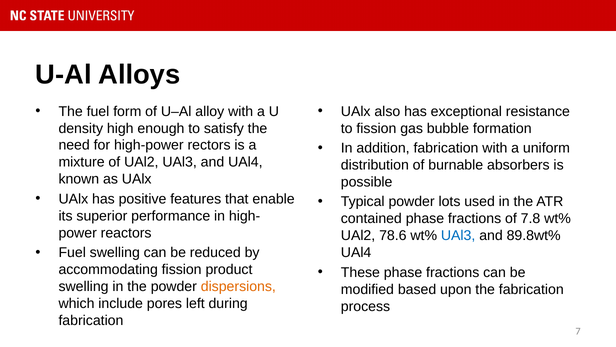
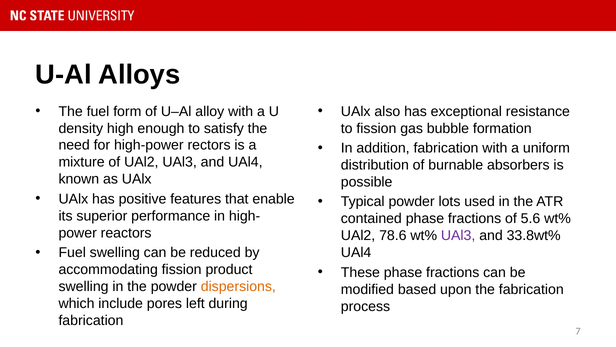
7.8: 7.8 -> 5.6 (531, 218)
UAl3 colour: blue -> purple (458, 235)
89.8wt%: 89.8wt% -> 33.8wt% (534, 235)
